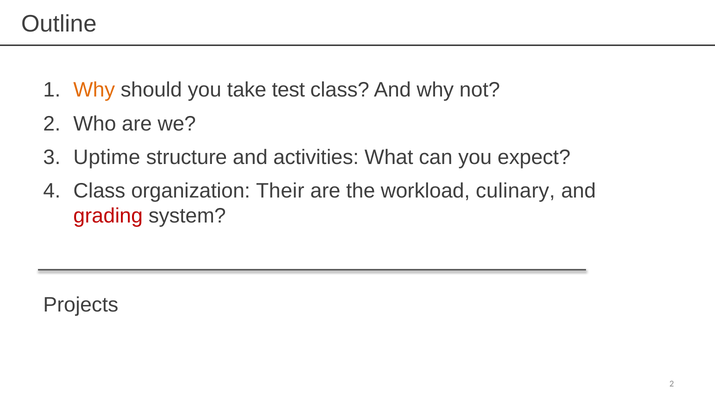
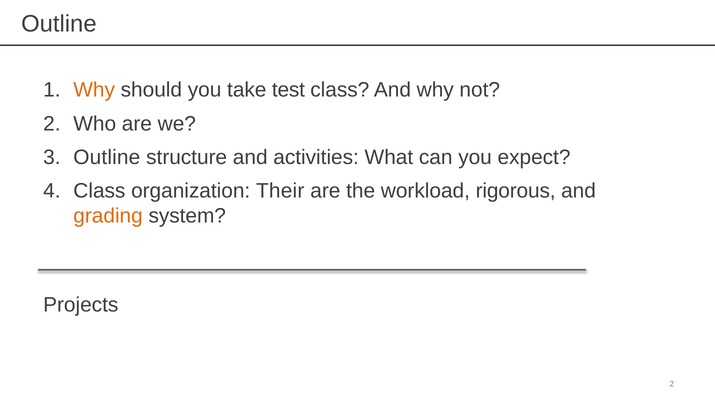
Uptime: Uptime -> Outline (107, 157)
culinary: culinary -> rigorous (516, 191)
grading colour: red -> orange (108, 216)
